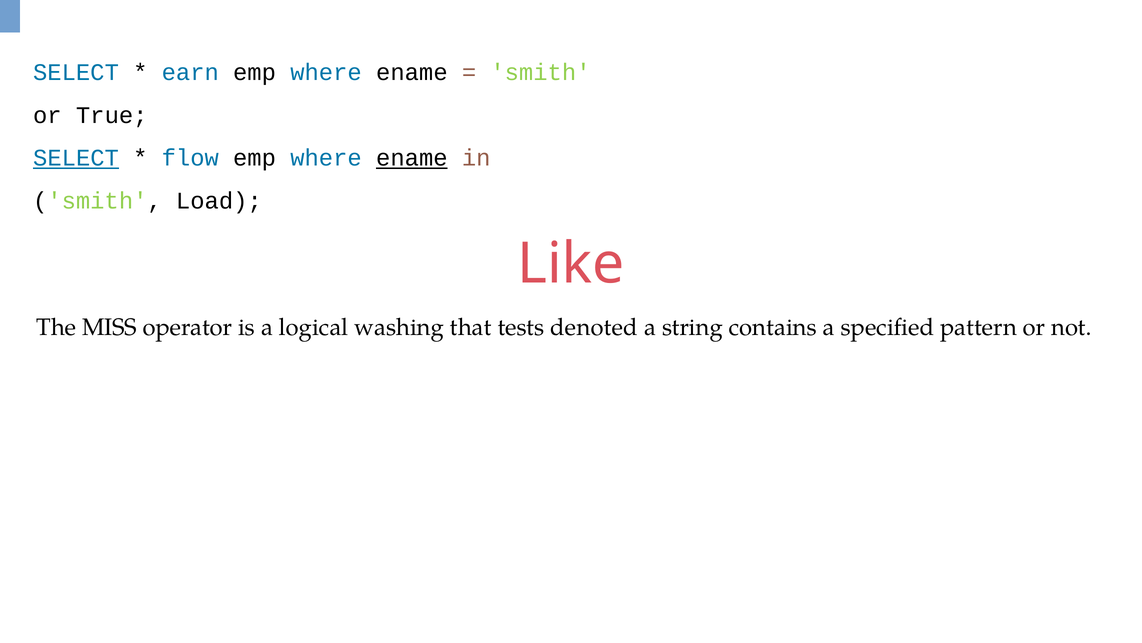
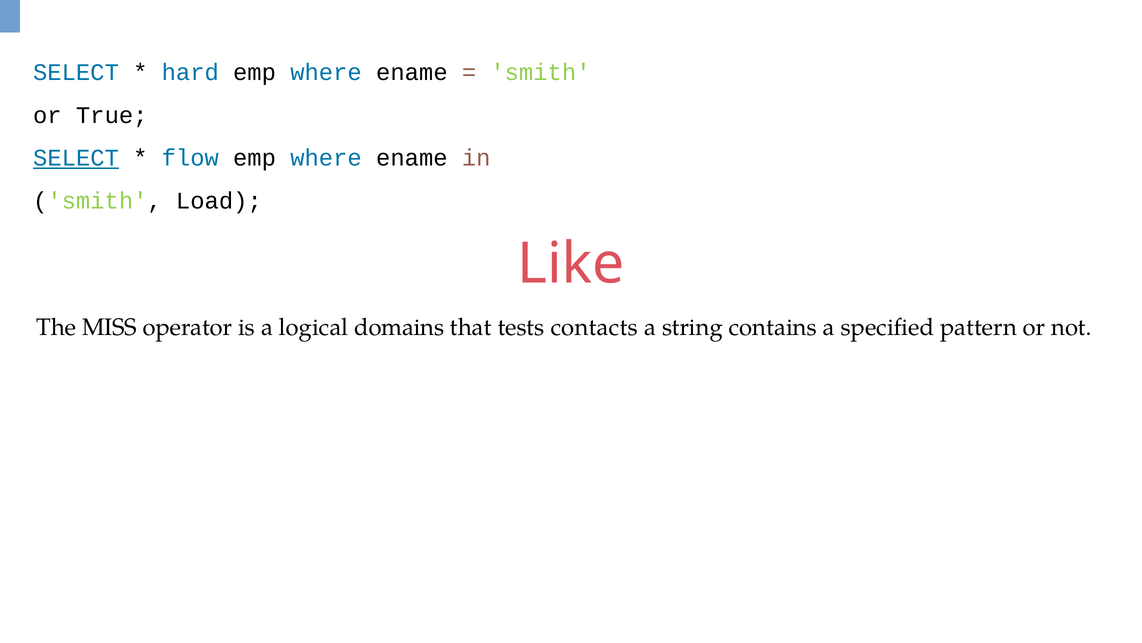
earn: earn -> hard (190, 72)
ename underline: present -> none (412, 158)
washing: washing -> domains (399, 327)
denoted: denoted -> contacts (594, 327)
